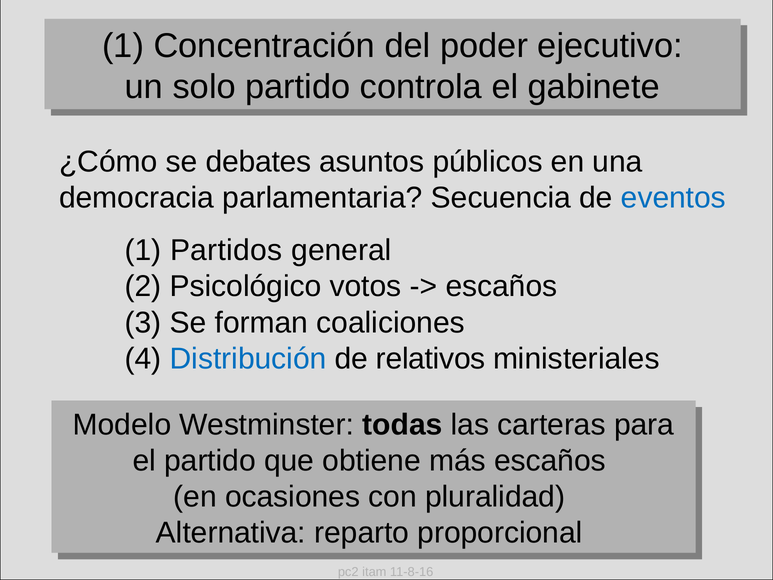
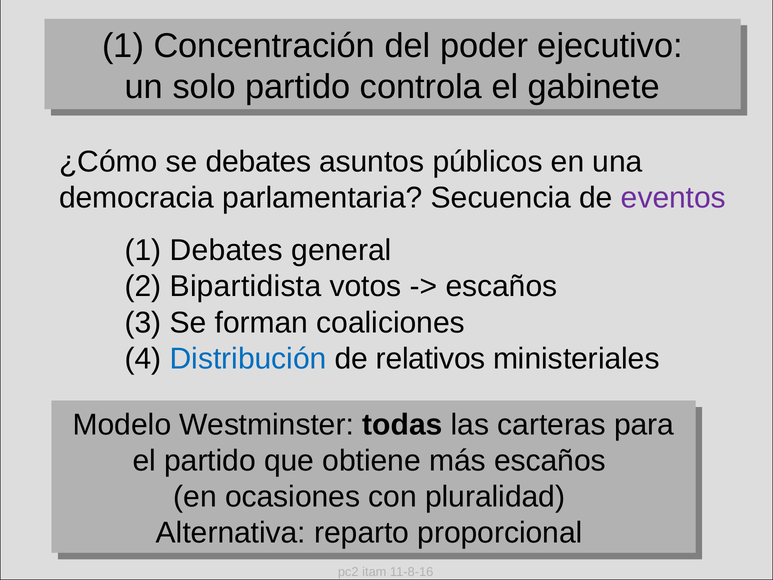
eventos colour: blue -> purple (673, 198)
1 Partidos: Partidos -> Debates (226, 250)
Psicológico: Psicológico -> Bipartidista (245, 286)
